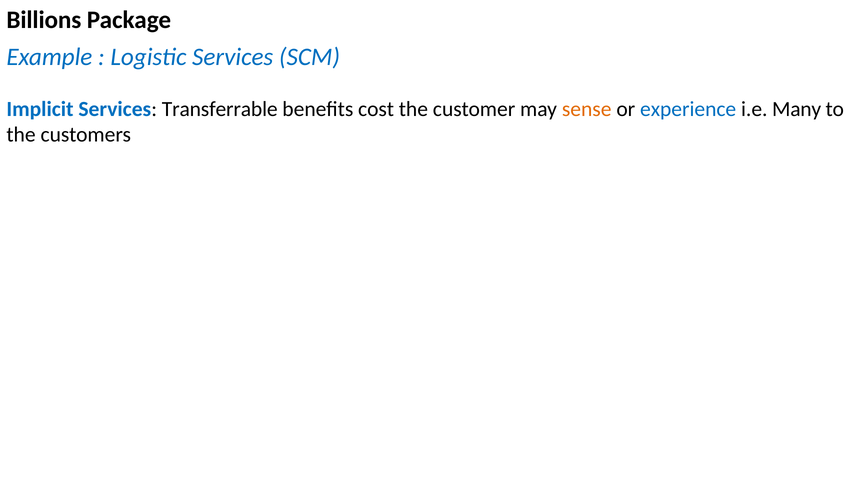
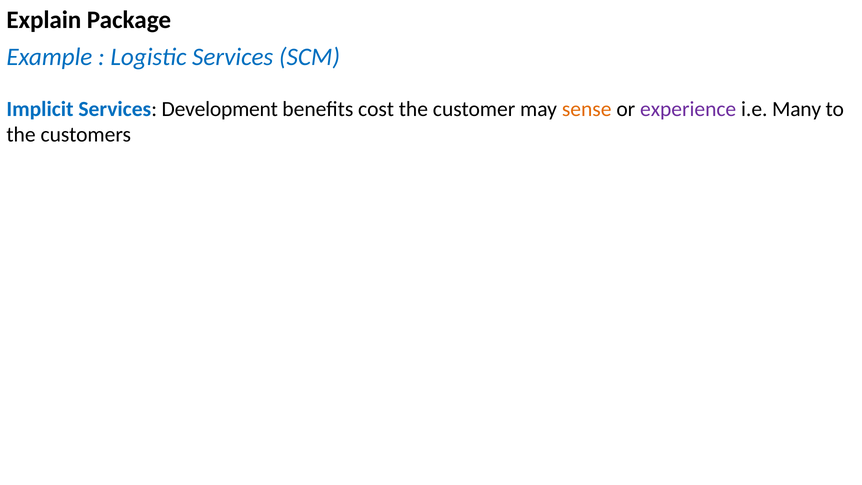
Billions: Billions -> Explain (44, 20)
Transferrable: Transferrable -> Development (220, 109)
experience colour: blue -> purple (688, 109)
